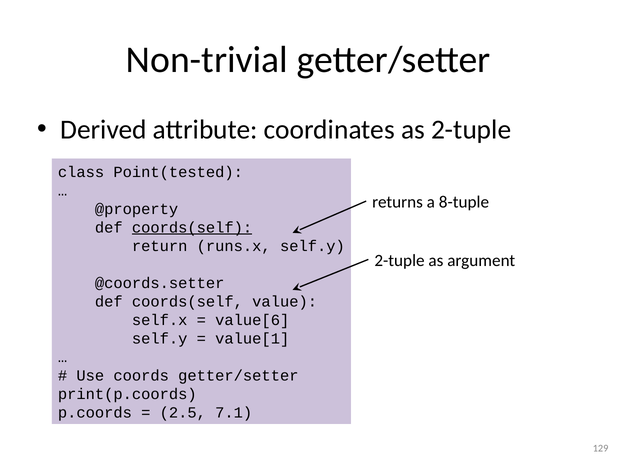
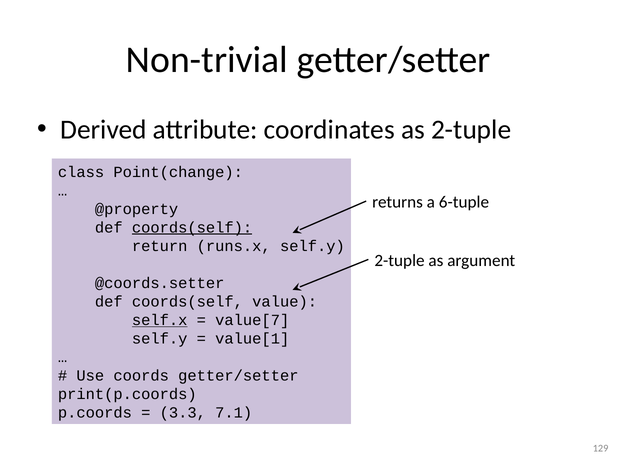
Point(tested: Point(tested -> Point(change (178, 172)
8-tuple: 8-tuple -> 6-tuple (464, 202)
self.x underline: none -> present (160, 320)
value[6: value[6 -> value[7 (252, 320)
2.5: 2.5 -> 3.3 (183, 412)
